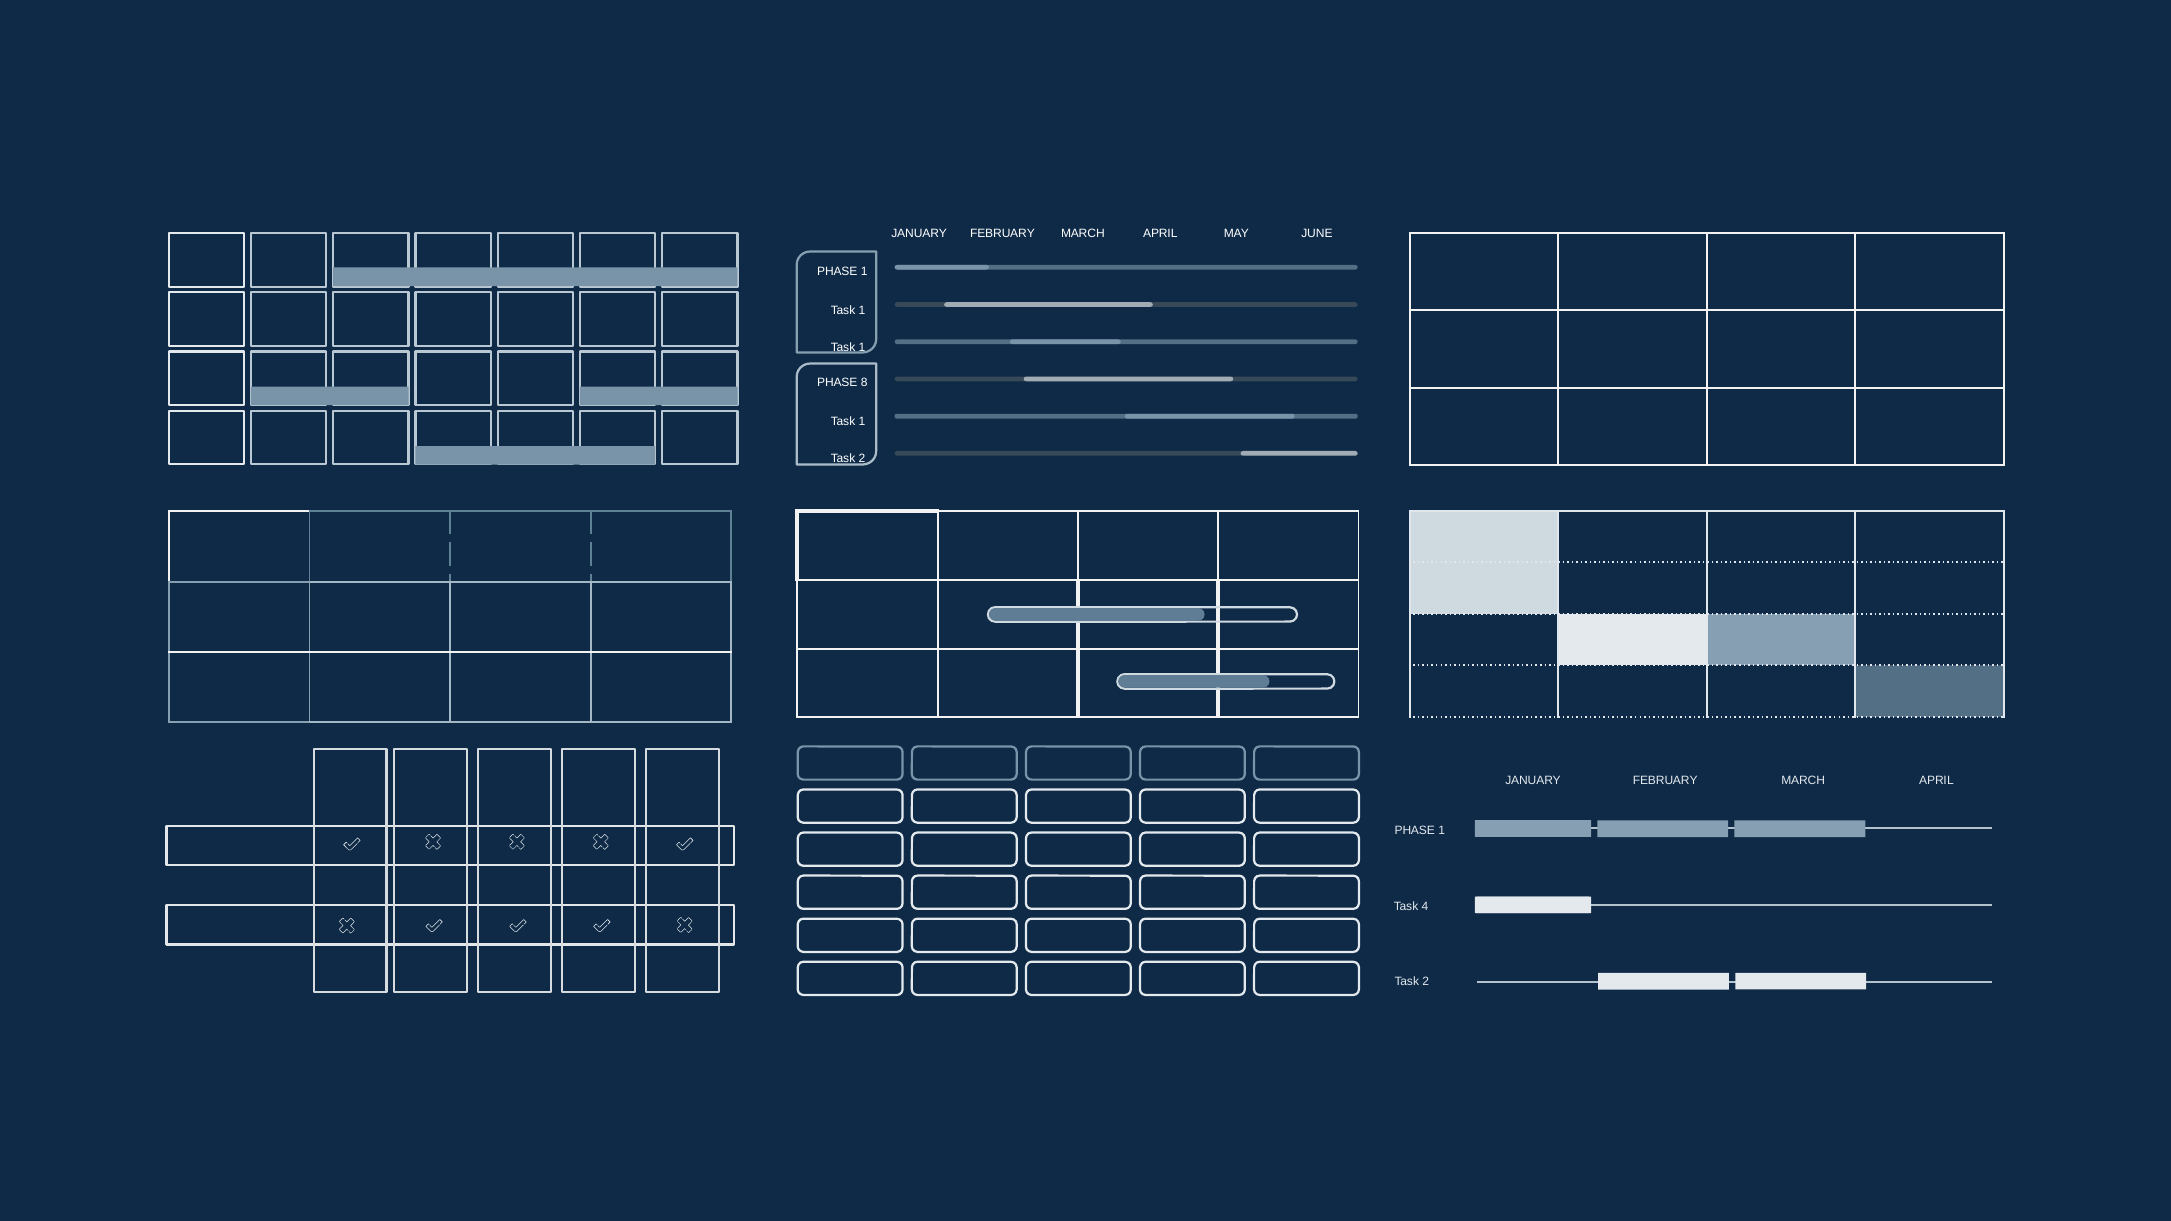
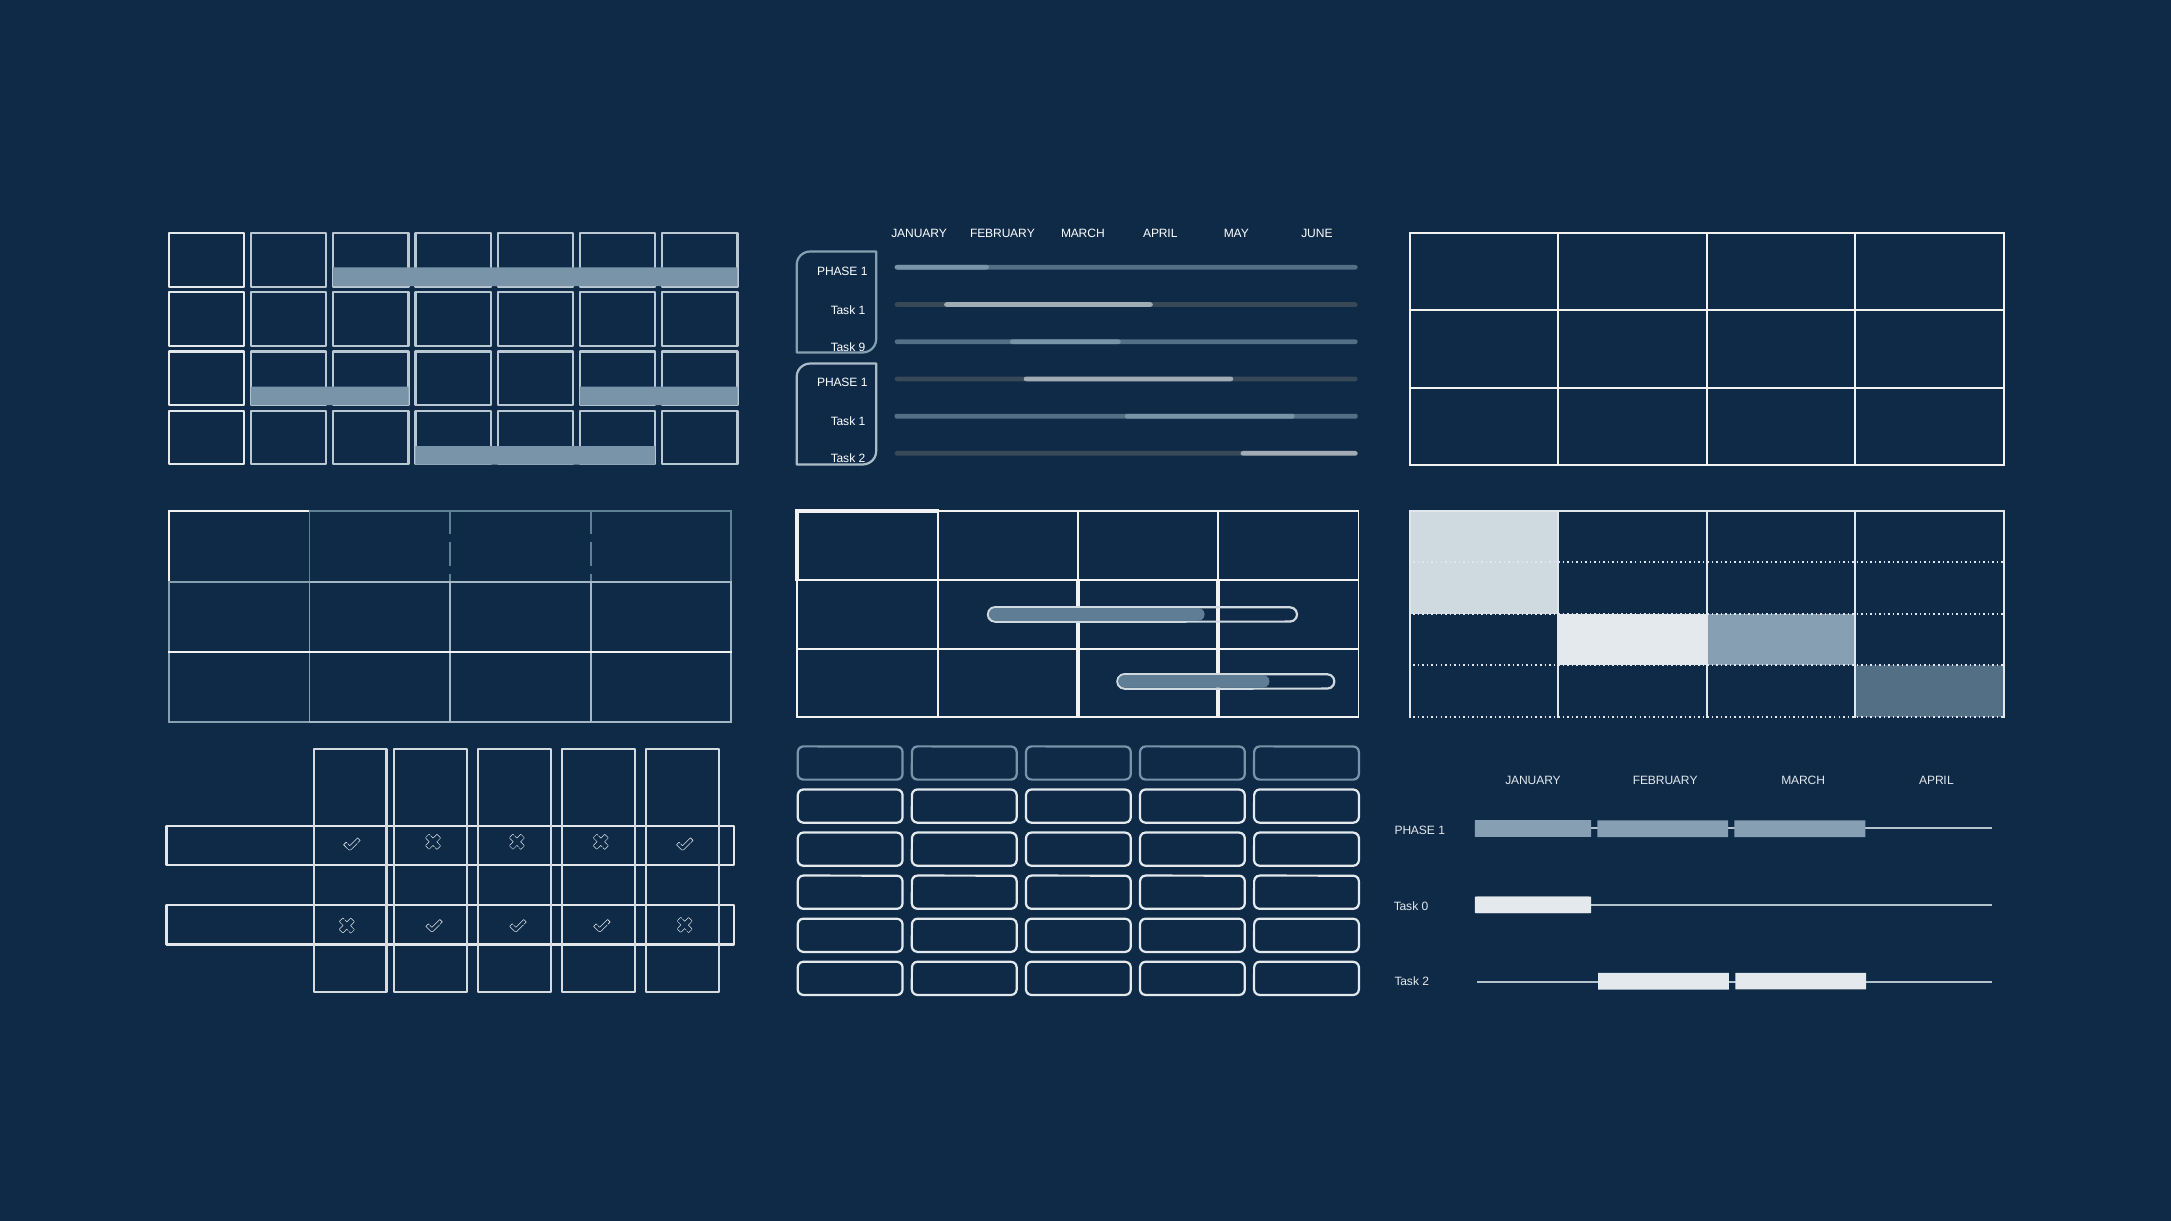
1: 1 -> 9 (862, 347)
8: 8 -> 1 (864, 382)
4: 4 -> 0 (1425, 907)
